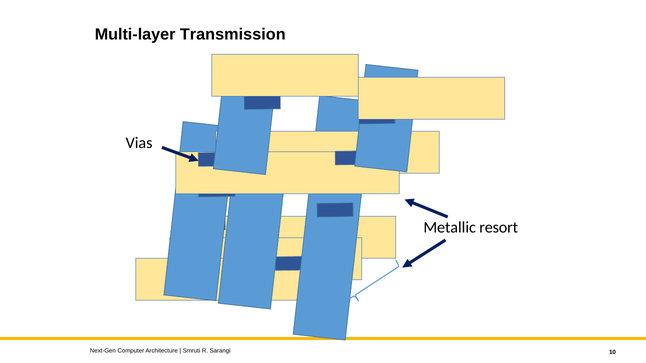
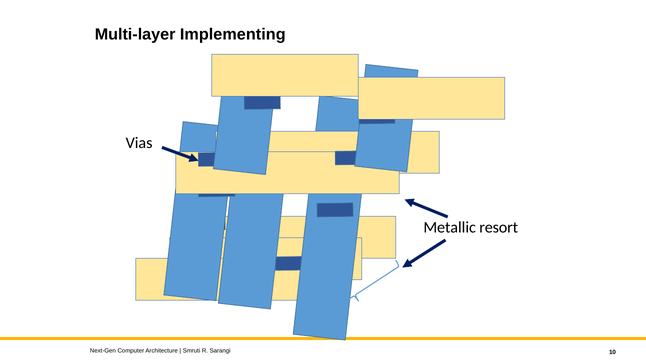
Transmission: Transmission -> Implementing (233, 34)
